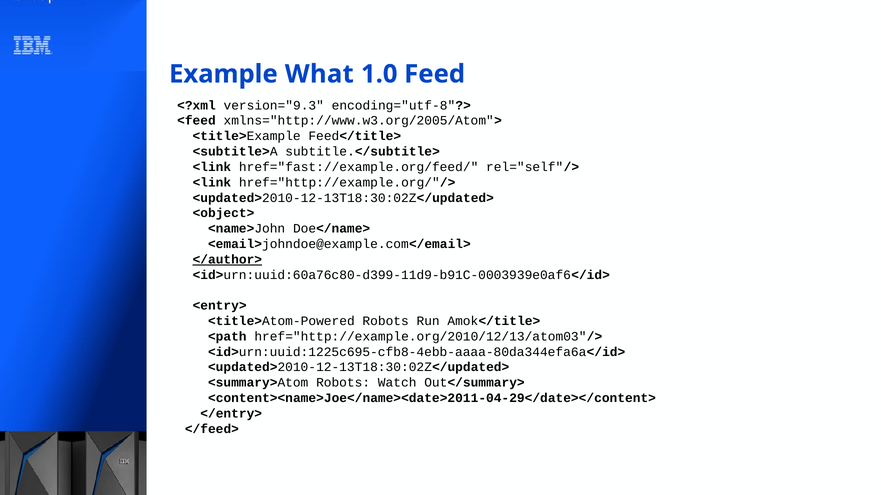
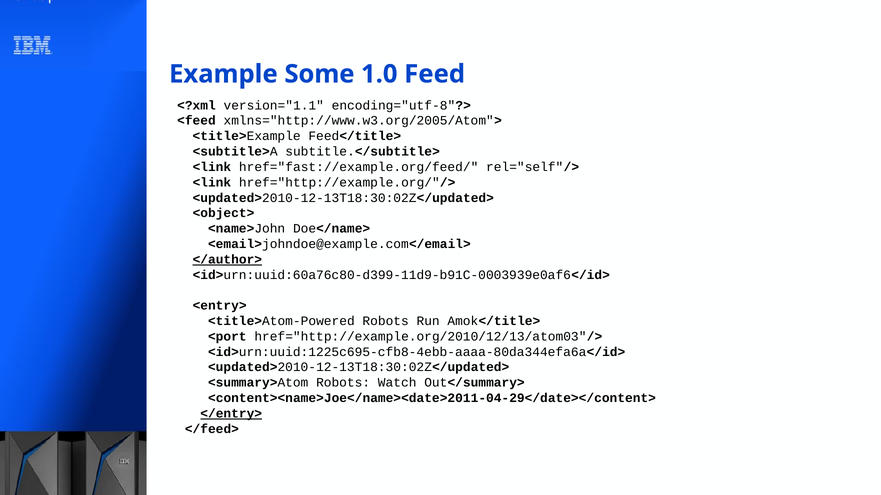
What: What -> Some (319, 74)
version="9.3: version="9.3 -> version="1.1 (274, 105)
<path: <path -> <port (227, 337)
</entry> underline: none -> present (231, 414)
